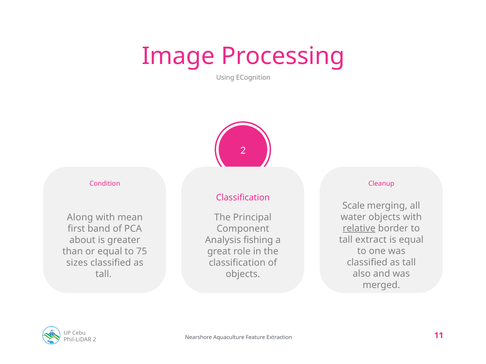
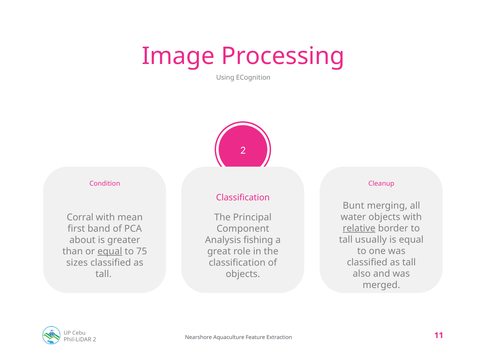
Scale: Scale -> Bunt (353, 206)
Along: Along -> Corral (80, 218)
extract: extract -> usually (371, 240)
equal underline: none -> present (110, 252)
